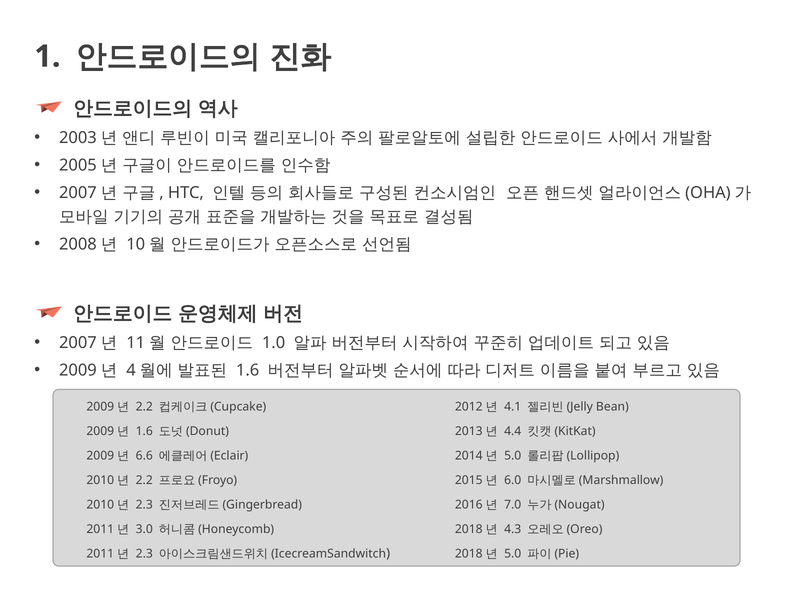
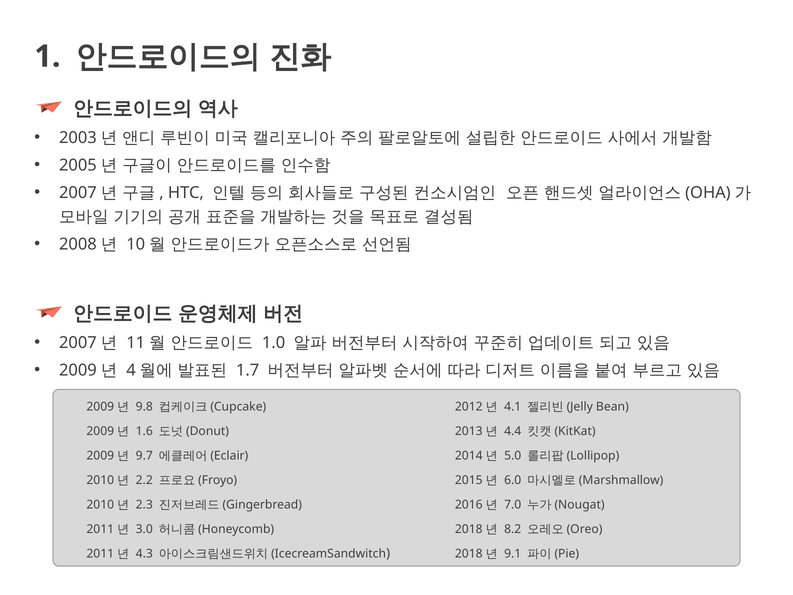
1.6: 1.6 -> 1.7 (248, 370)
2.2: 2.2 -> 9.8 (144, 407)
6.6: 6.6 -> 9.7 (144, 456)
4.3: 4.3 -> 8.2 (513, 529)
2.3: 2.3 -> 4.3 (144, 554)
5.0: 5.0 -> 9.1 (513, 554)
